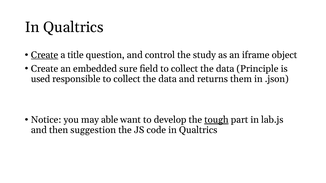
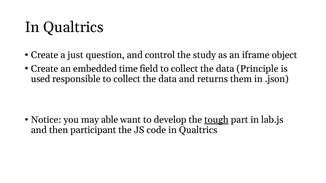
Create underline: present -> none (45, 55)
title: title -> just (75, 55)
sure: sure -> time (128, 69)
suggestion: suggestion -> participant (93, 130)
